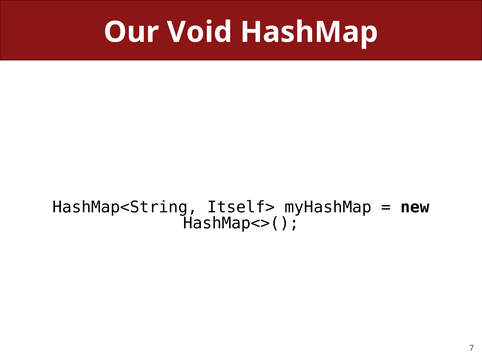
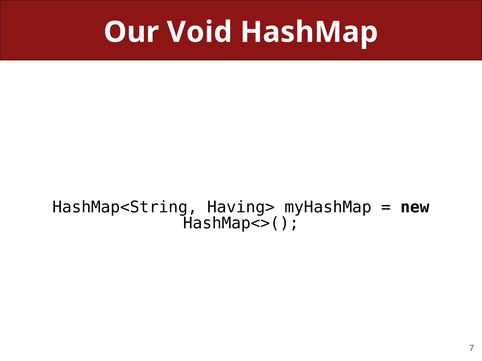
Itself>: Itself> -> Having> (241, 208)
